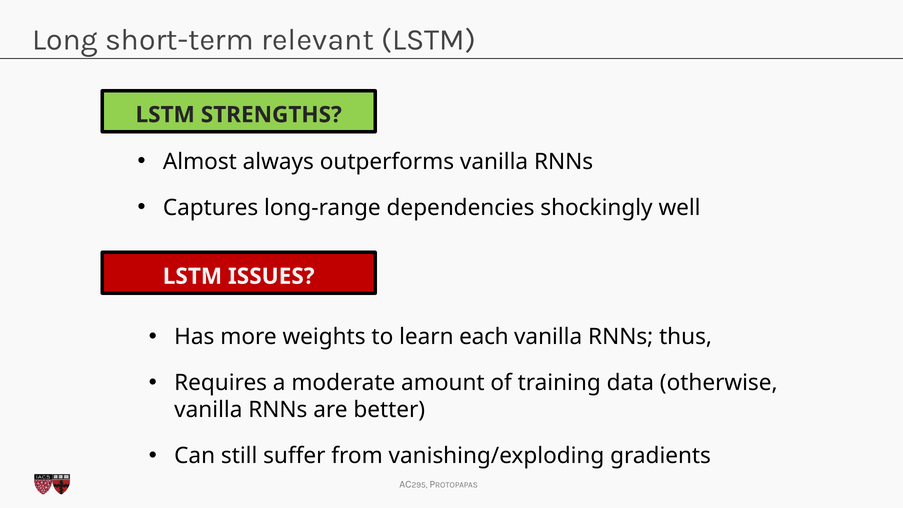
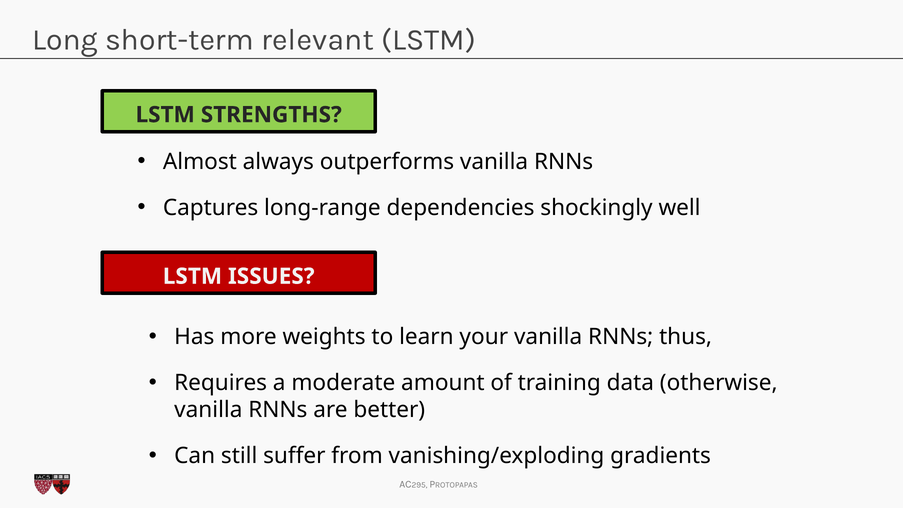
each: each -> your (484, 337)
